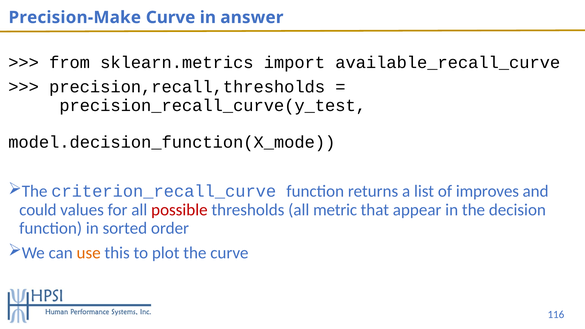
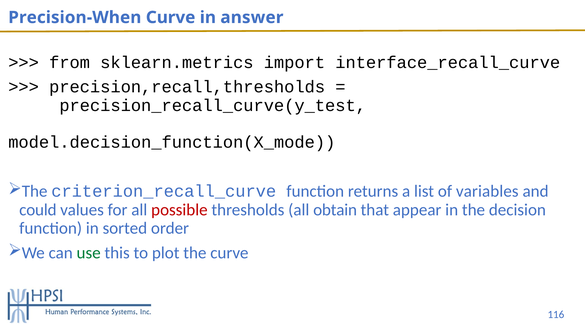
Precision-Make: Precision-Make -> Precision-When (75, 17)
available_recall_curve: available_recall_curve -> interface_recall_curve (448, 63)
improves: improves -> variables (487, 191)
metric: metric -> obtain (335, 210)
use colour: orange -> green (89, 253)
